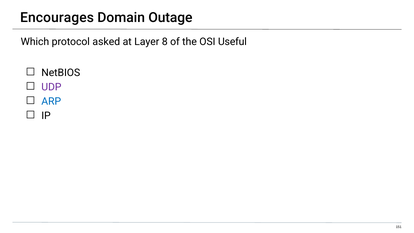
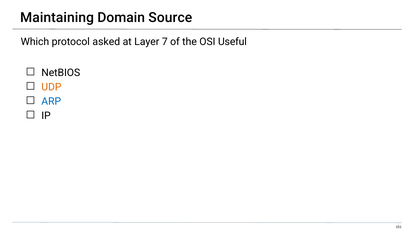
Encourages: Encourages -> Maintaining (57, 18)
Outage: Outage -> Source (170, 18)
8: 8 -> 7 (165, 42)
UDP colour: purple -> orange (51, 87)
